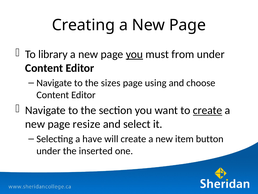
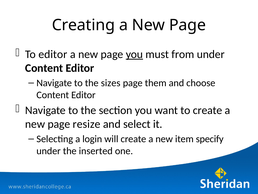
To library: library -> editor (53, 54)
using: using -> them (156, 83)
create underline: present -> none (208, 110)
have: have -> login (92, 139)
button: button -> specify (210, 139)
